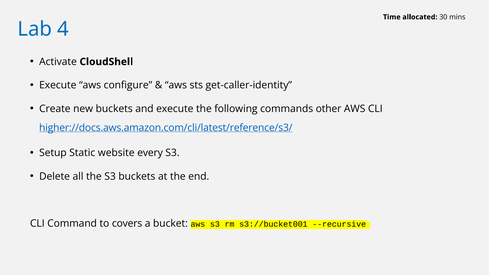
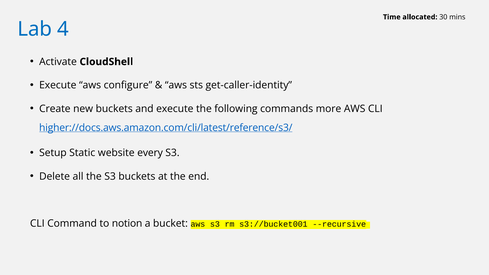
other: other -> more (329, 109)
covers: covers -> notion (127, 223)
